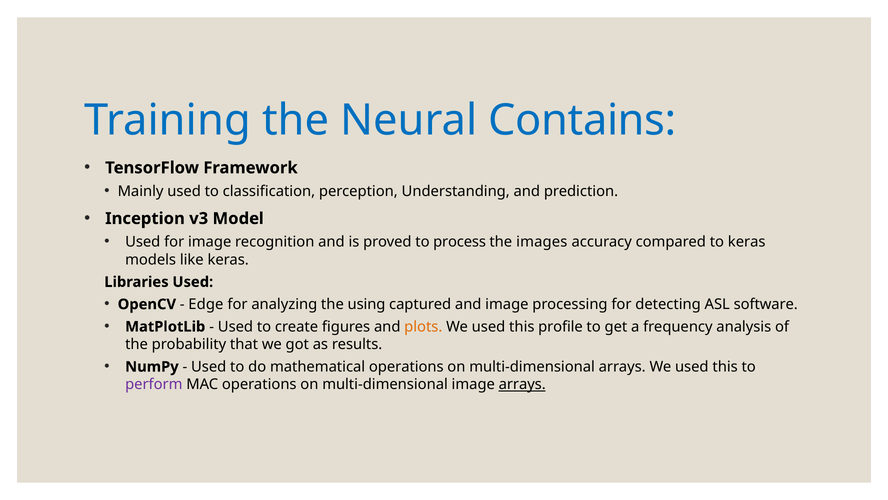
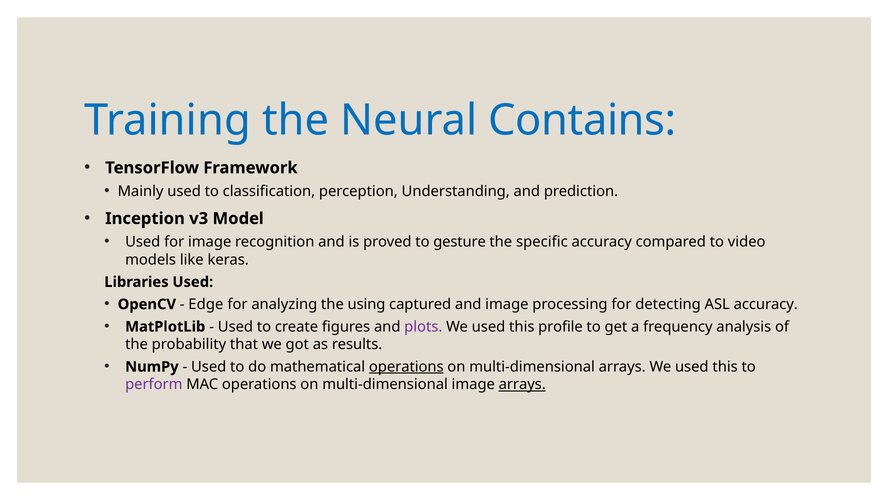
process: process -> gesture (460, 242)
images: images -> specific (542, 242)
to keras: keras -> video (747, 242)
ASL software: software -> accuracy (766, 304)
plots colour: orange -> purple (423, 326)
operations underline: none -> present (406, 366)
